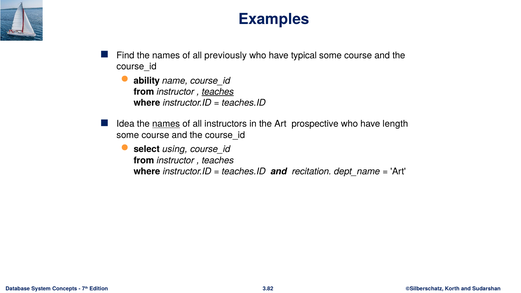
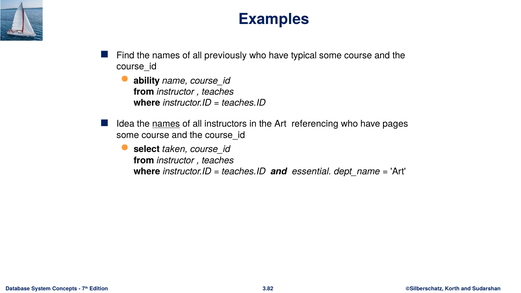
teaches underline: present -> none (218, 92)
prospective: prospective -> referencing (315, 124)
length: length -> pages (395, 124)
using: using -> taken (175, 149)
recitation: recitation -> essential (312, 171)
